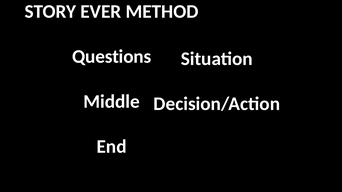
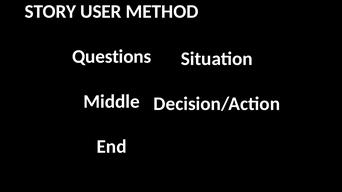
EVER: EVER -> USER (101, 12)
